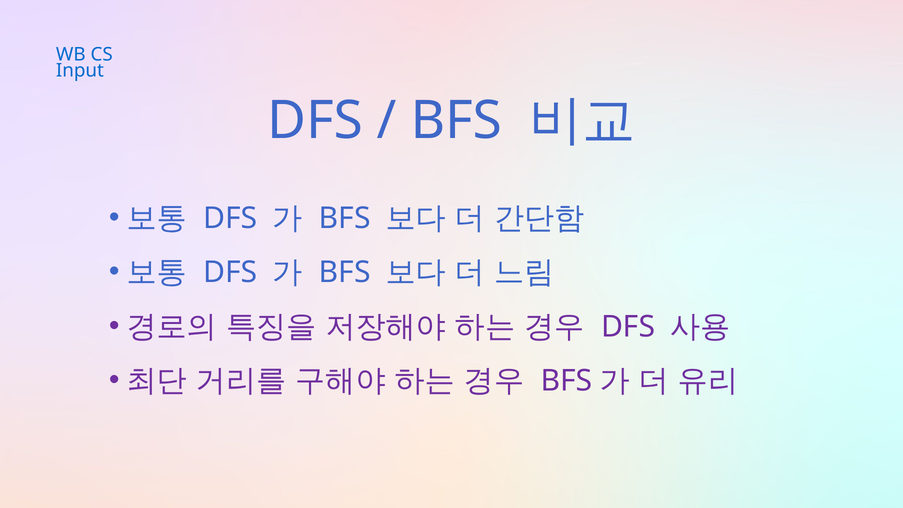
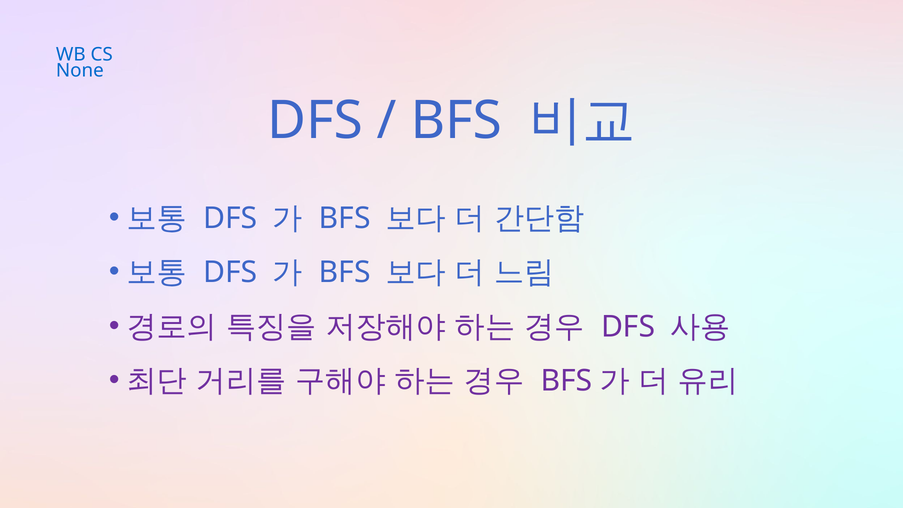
Input: Input -> None (80, 71)
